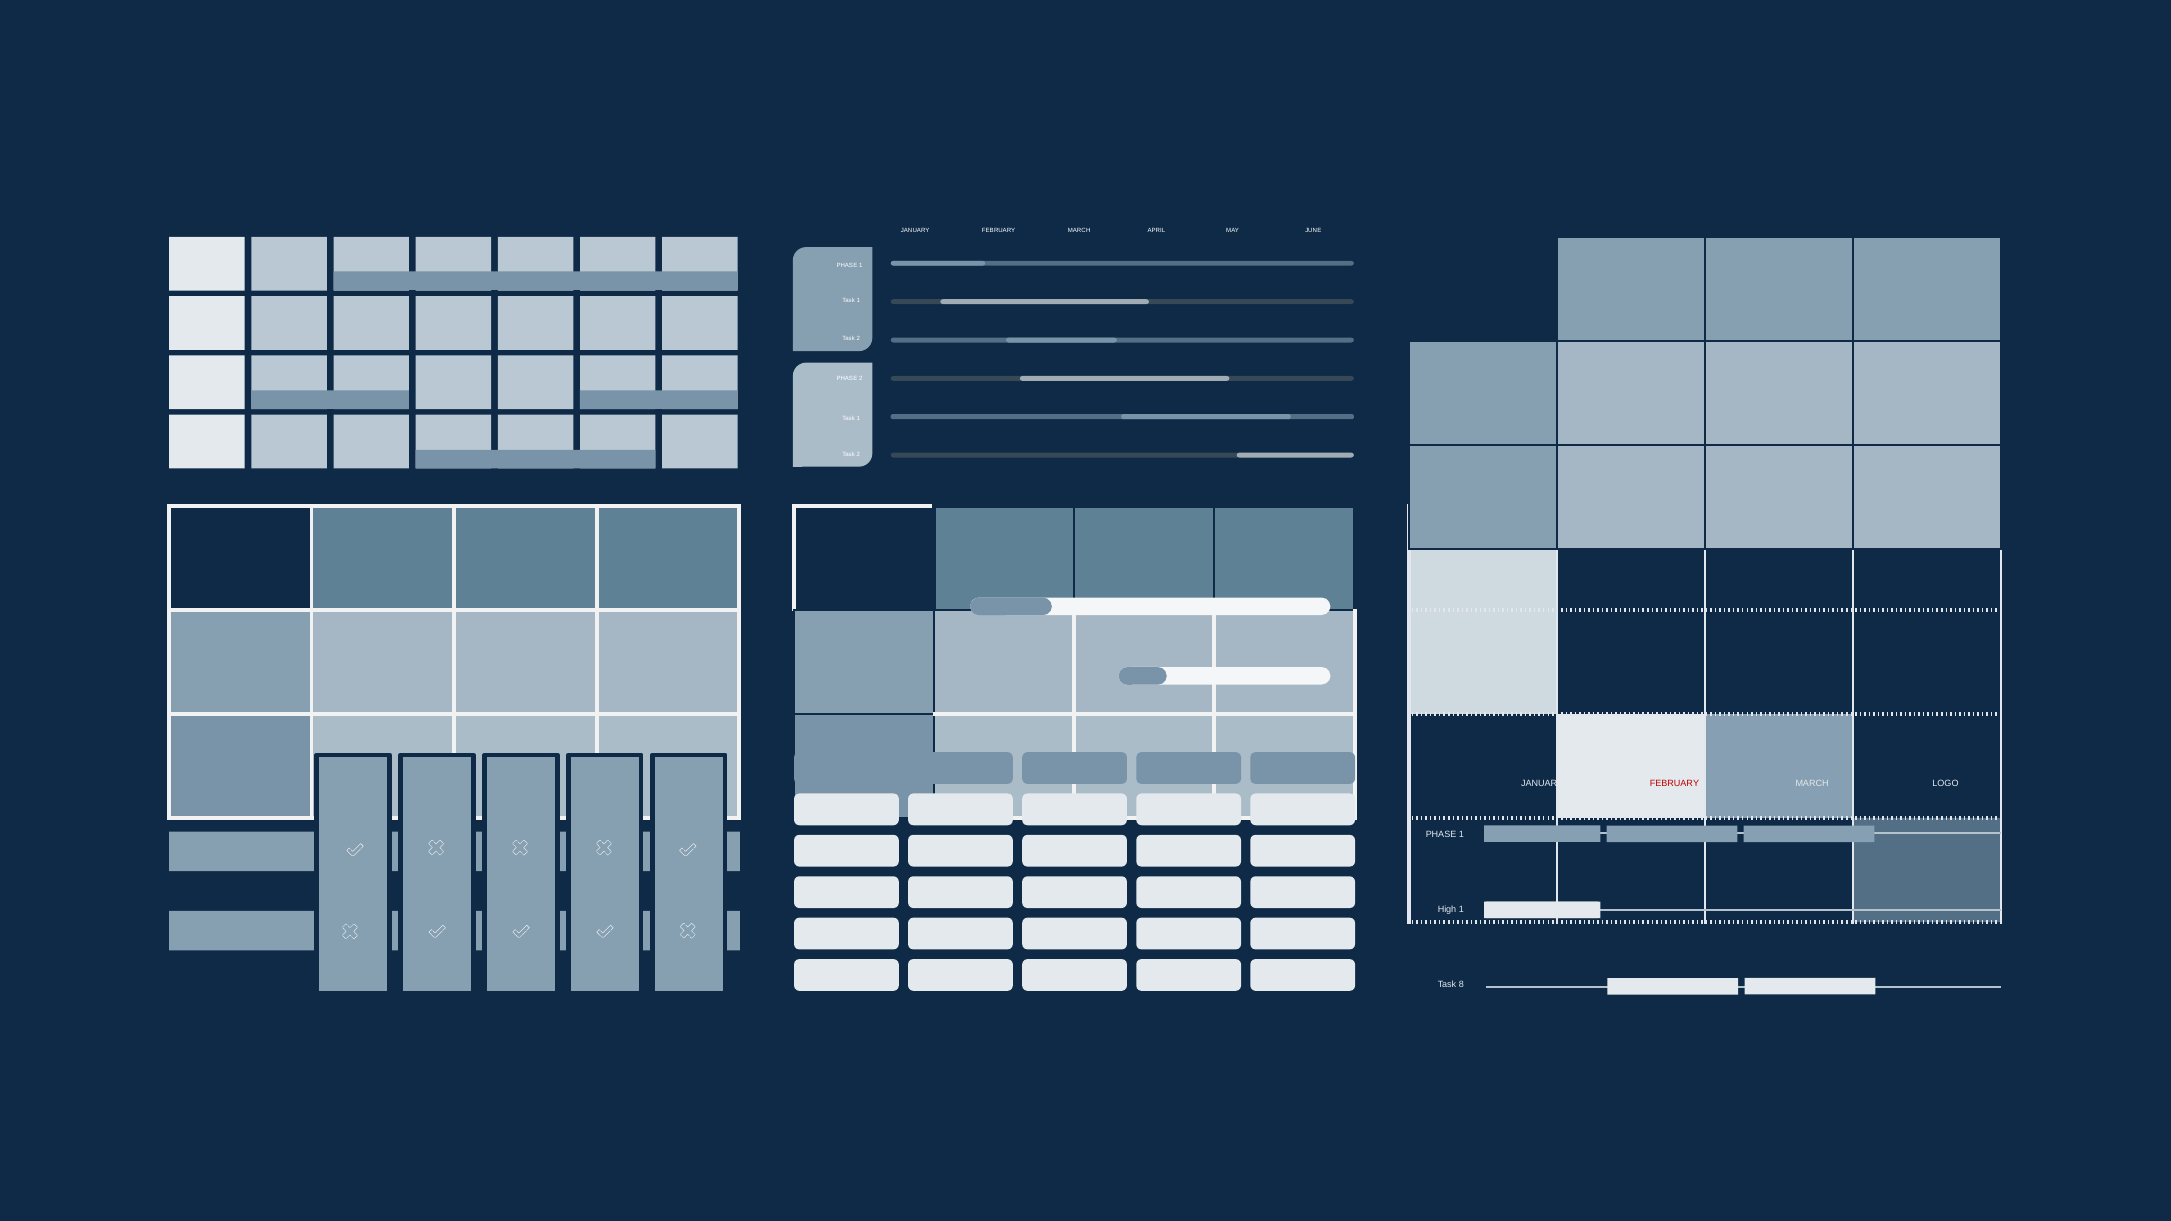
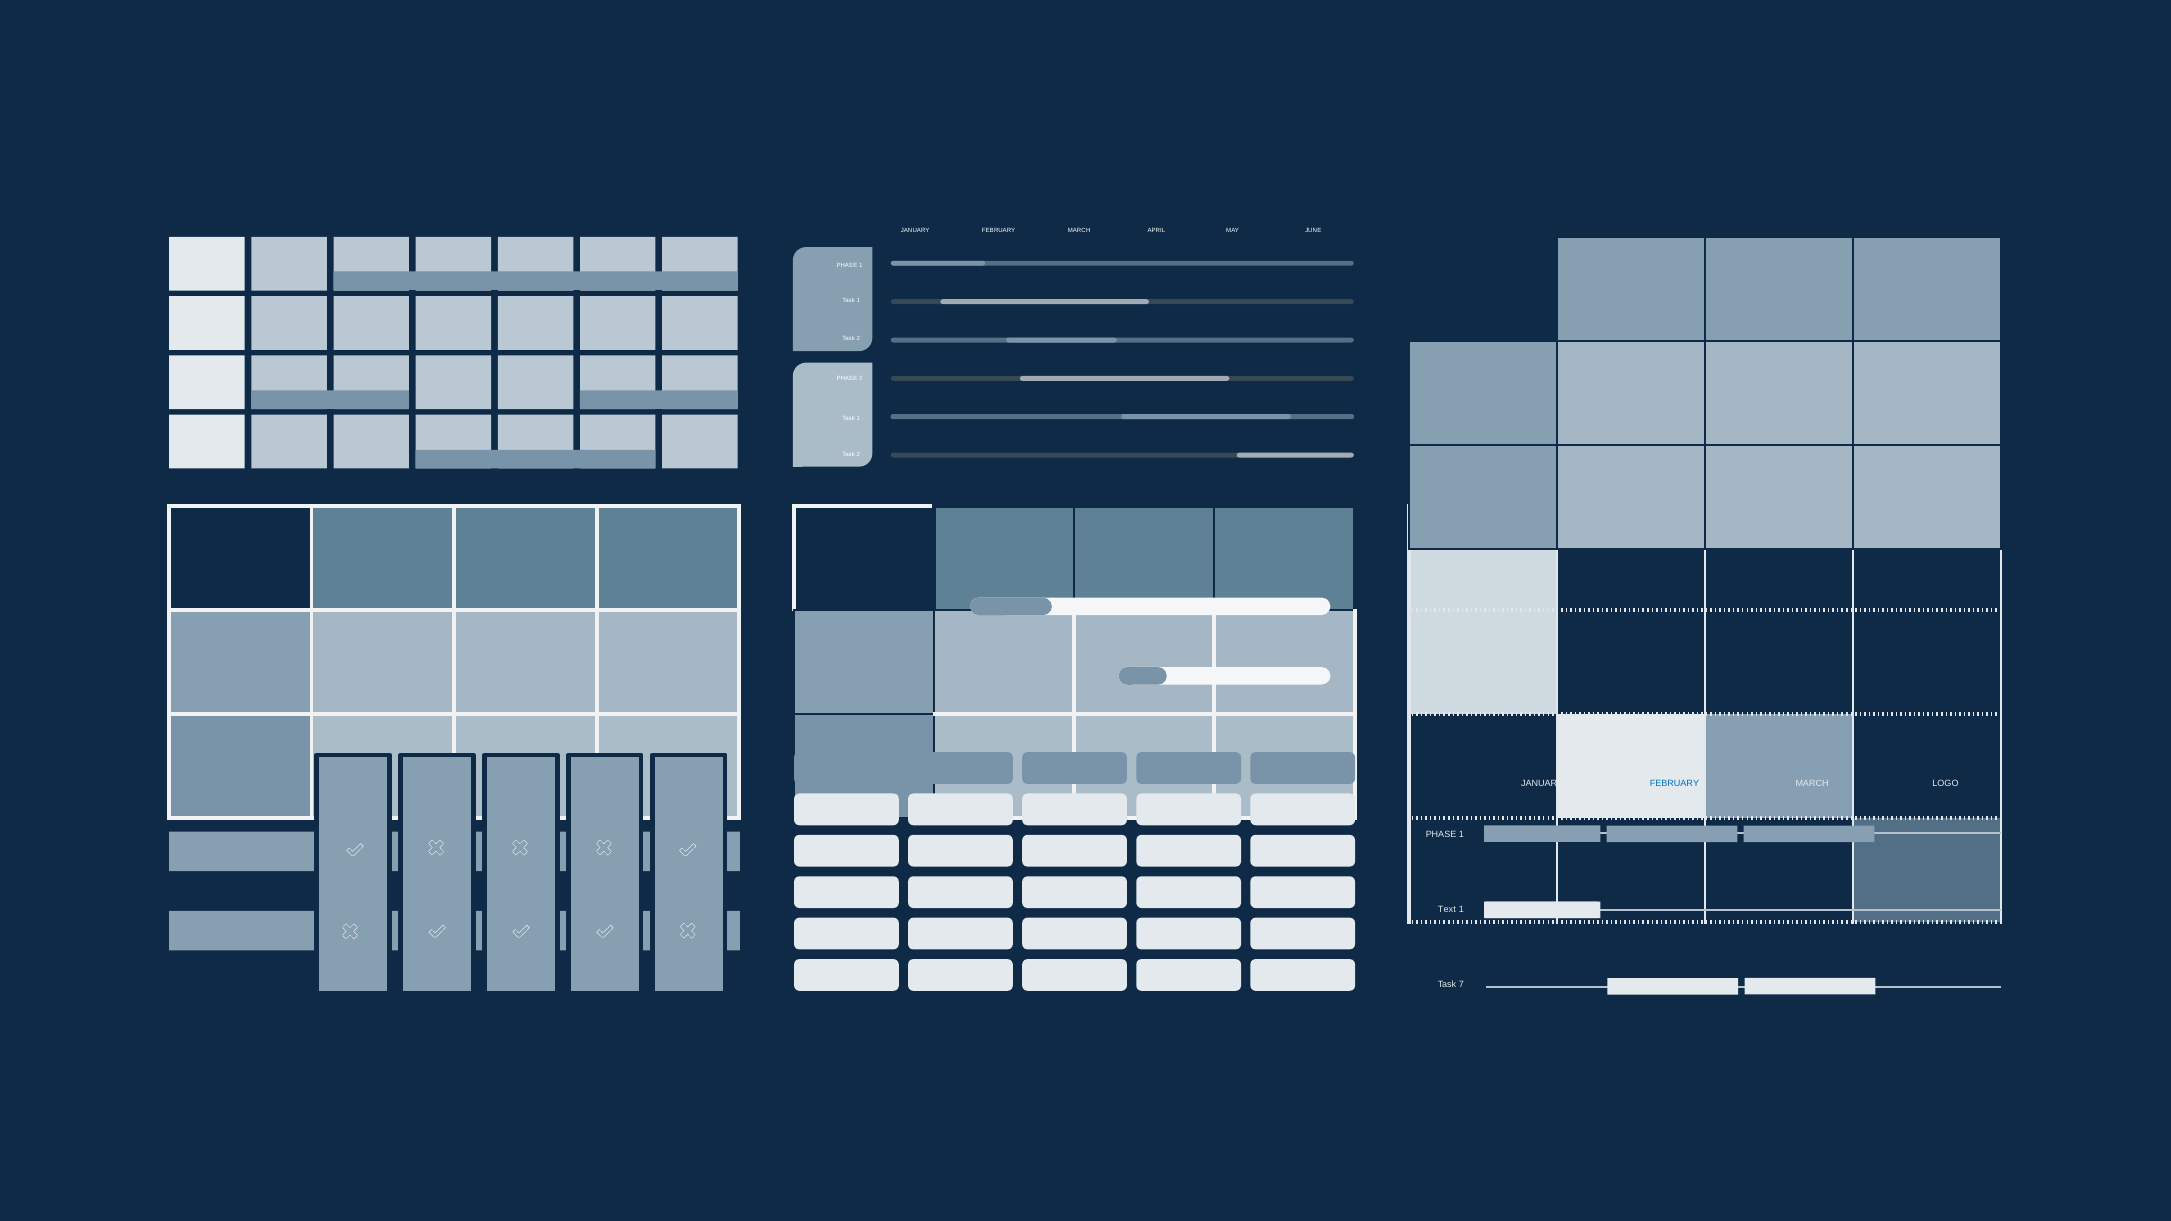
FEBRUARY colour: red -> blue (1674, 784)
High: High -> Text (1447, 909)
8: 8 -> 7 (1461, 984)
